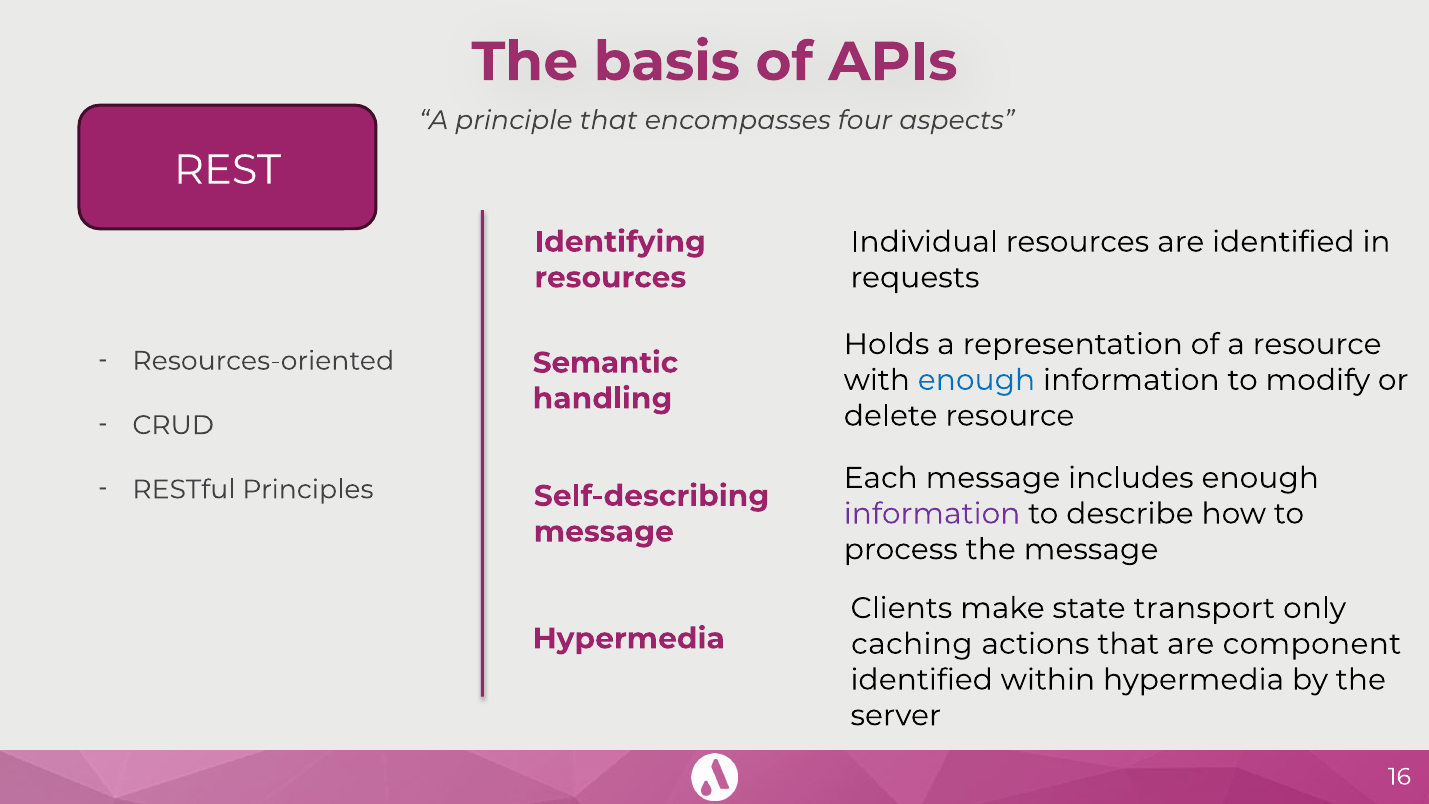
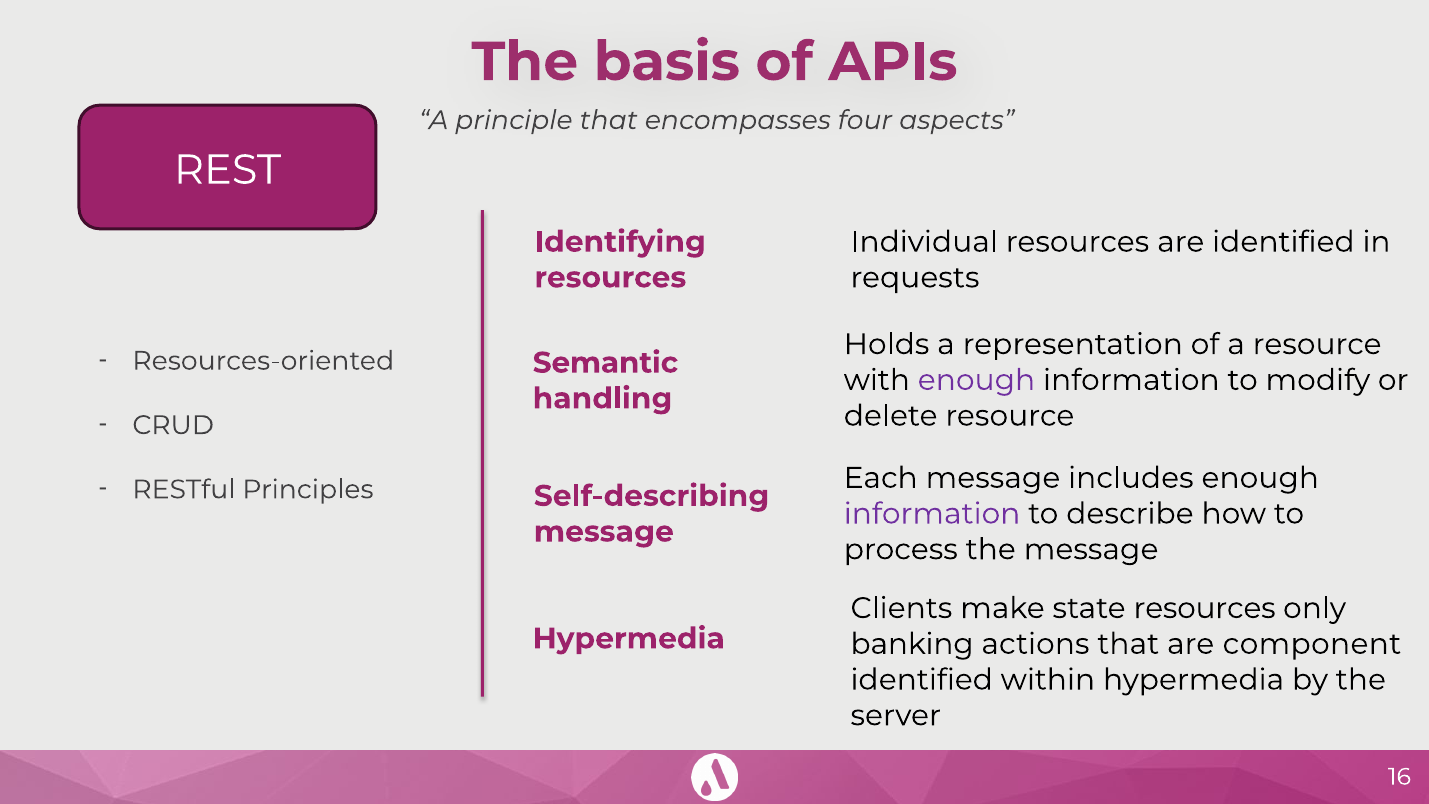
enough colour: blue -> purple (976, 380)
state transport: transport -> resources (1205, 608)
caching: caching -> banking (912, 644)
